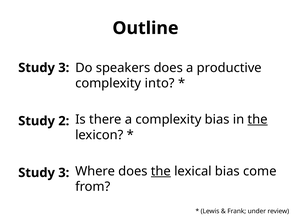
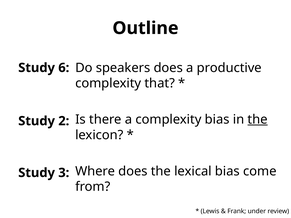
3: 3 -> 6 (64, 68)
into: into -> that (160, 83)
the underline: present -> none (161, 171)
